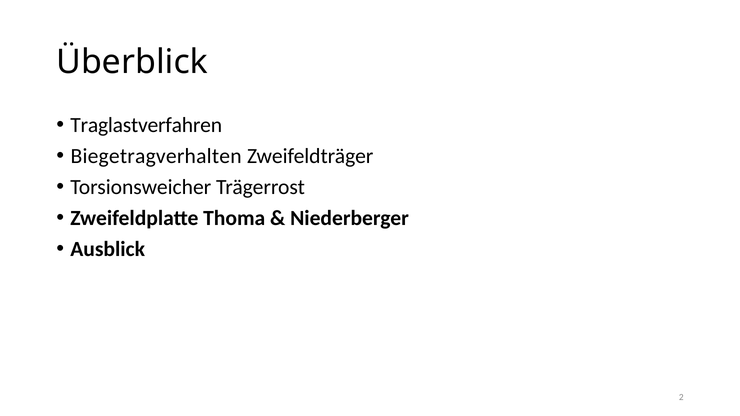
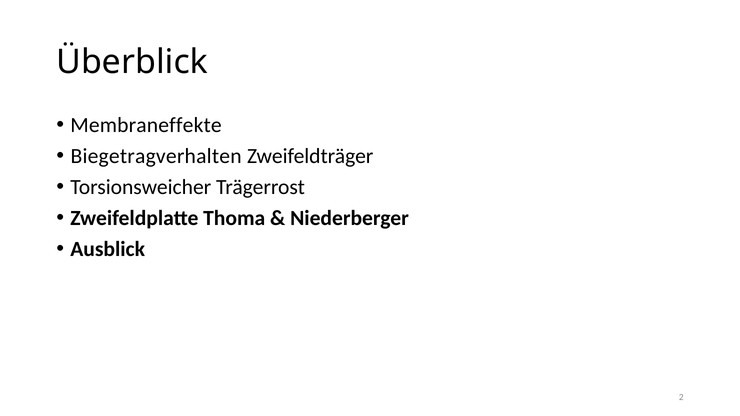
Traglastverfahren: Traglastverfahren -> Membraneffekte (146, 125)
